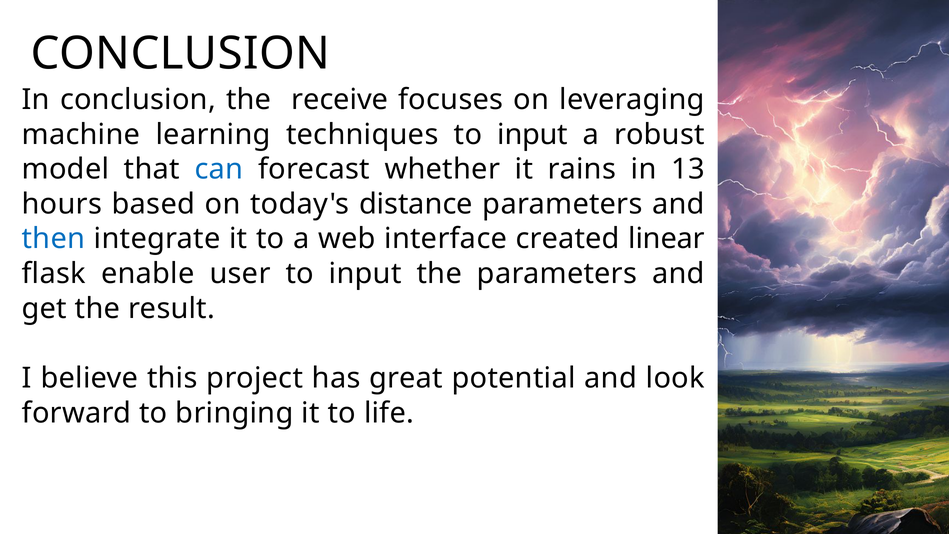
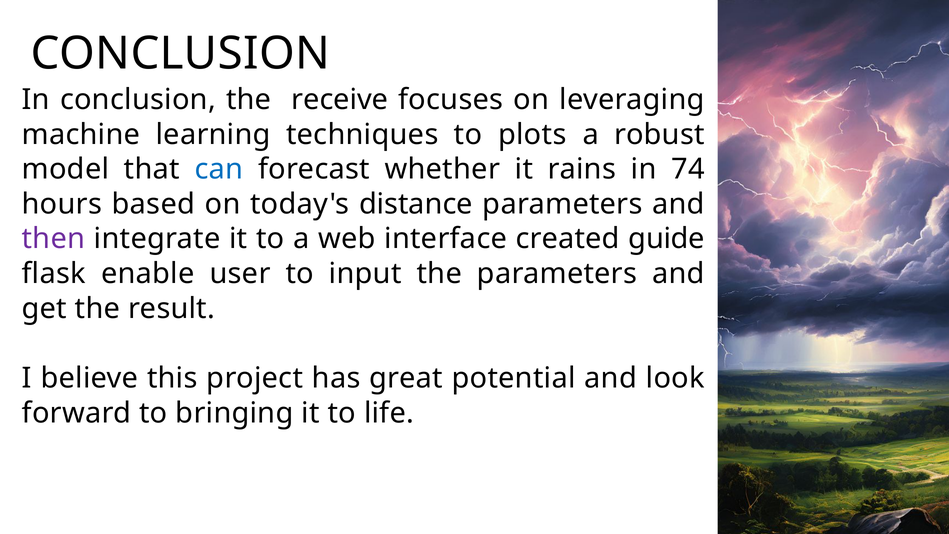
techniques to input: input -> plots (532, 134)
13: 13 -> 74 (688, 169)
then colour: blue -> purple (53, 239)
linear: linear -> guide (667, 239)
